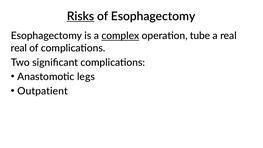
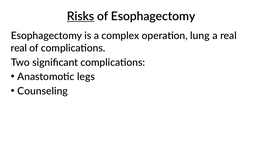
complex underline: present -> none (120, 36)
tube: tube -> lung (200, 36)
Outpatient: Outpatient -> Counseling (43, 91)
